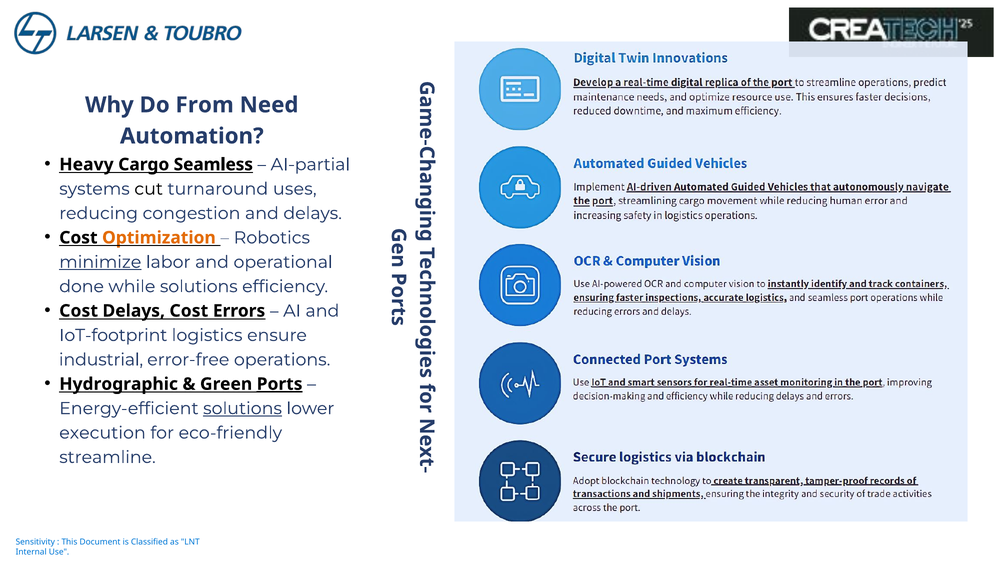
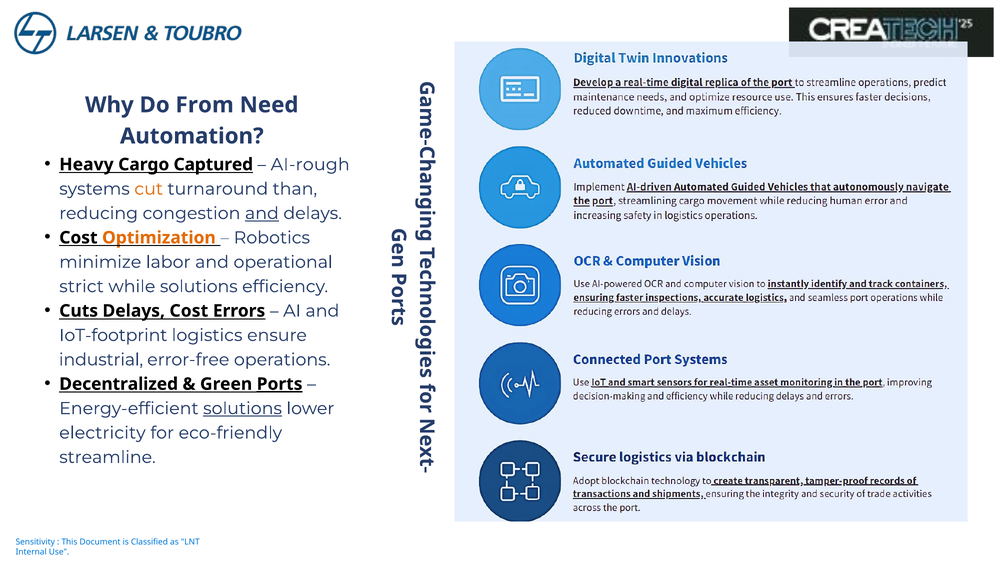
Seamless: Seamless -> Captured (213, 165)
AI-partial: AI-partial -> AI-rough (310, 165)
cut colour: black -> orange (149, 189)
uses: uses -> than (295, 189)
and underline: none -> present (262, 213)
minimize underline: present -> none (100, 262)
done: done -> strict (82, 287)
Cost: Cost -> Cuts (79, 311)
Hydrographic: Hydrographic -> Decentralized (119, 384)
execution: execution -> electricity (102, 433)
